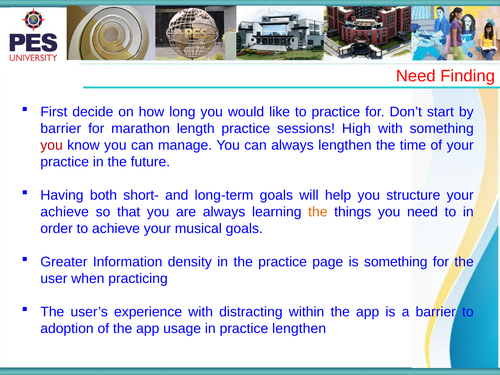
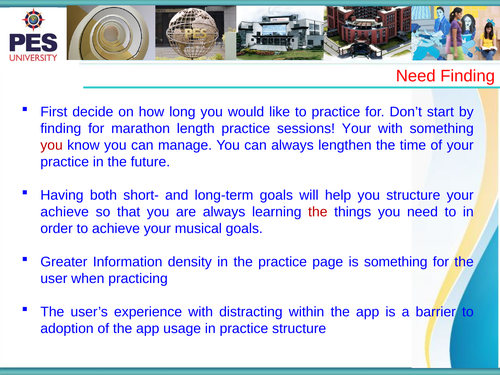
barrier: barrier -> finding (61, 128)
sessions High: High -> Your (356, 128)
the colour: orange -> red (318, 212)
practice lengthen: lengthen -> structure (299, 329)
